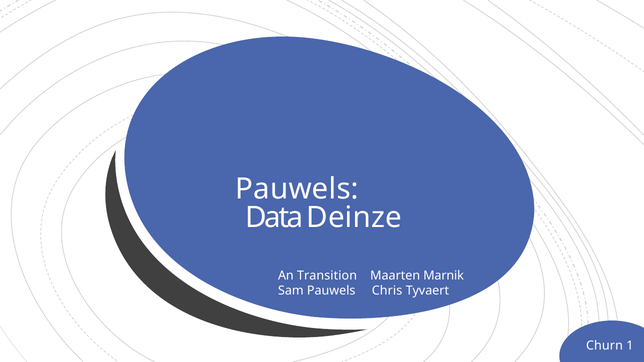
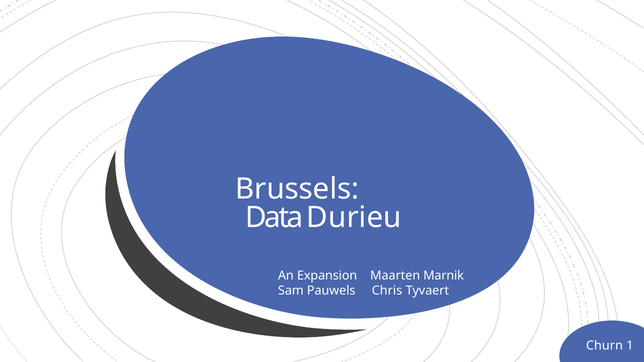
Pauwels: Pauwels -> Brussels (297, 189)
Deinze: Deinze -> Durieu (354, 218)
Transition: Transition -> Expansion (327, 276)
